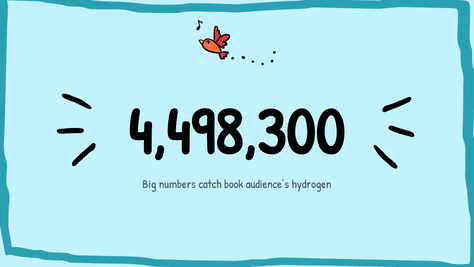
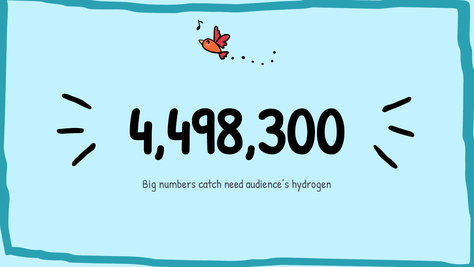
book: book -> need (234, 184)
